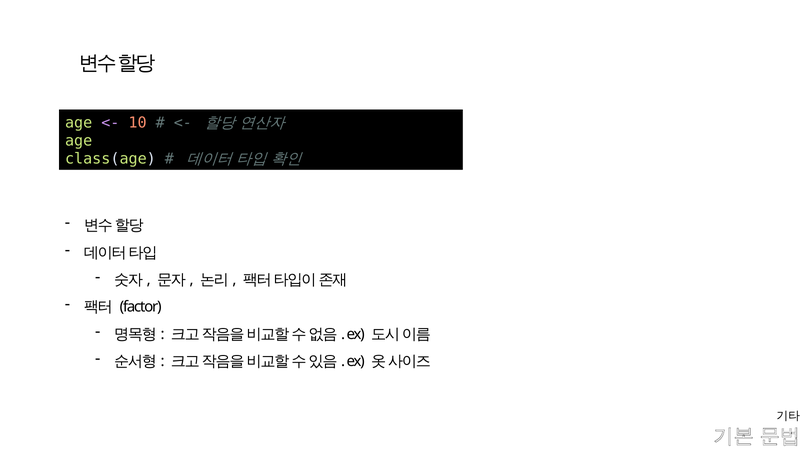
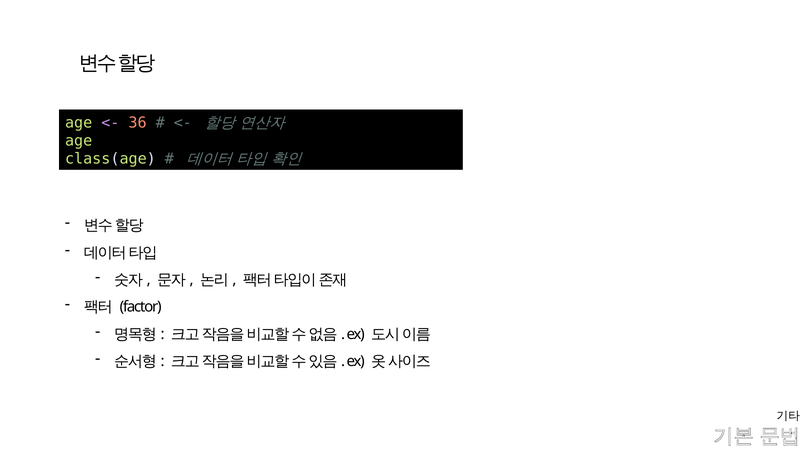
10: 10 -> 36 (138, 123)
